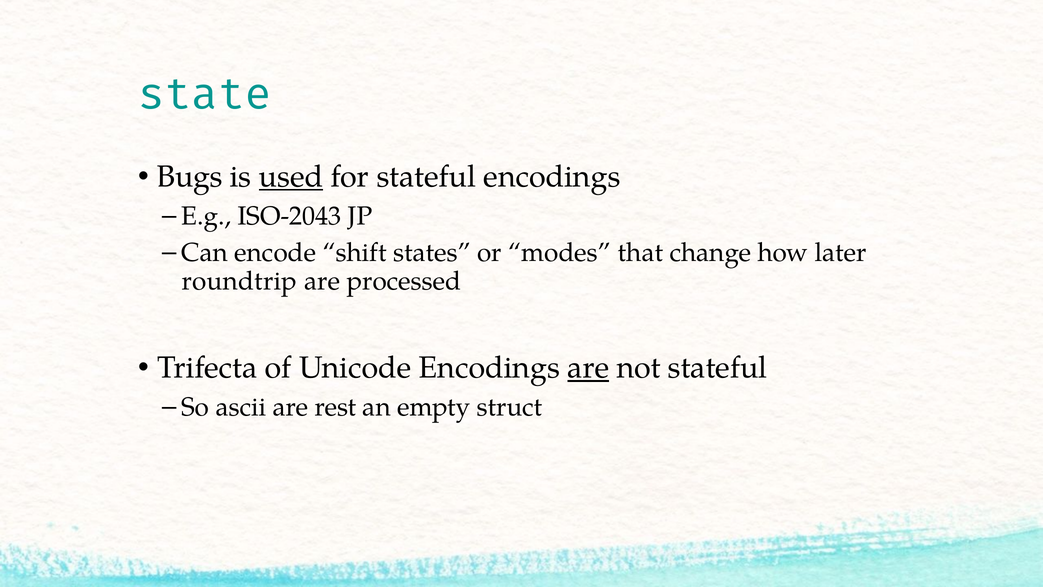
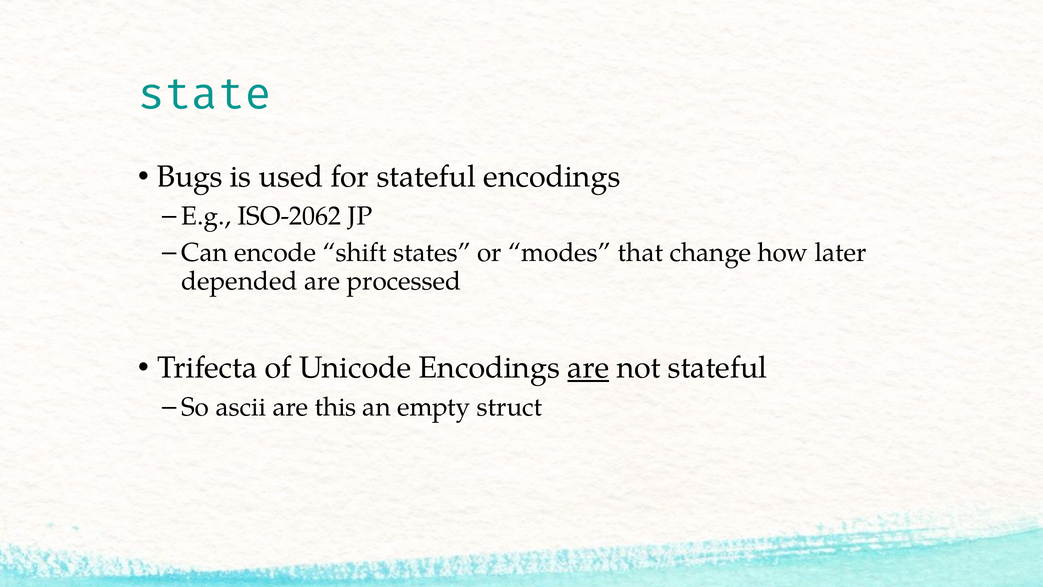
used underline: present -> none (291, 177)
ISO-2043: ISO-2043 -> ISO-2062 (289, 216)
roundtrip: roundtrip -> depended (239, 281)
rest: rest -> this (336, 407)
